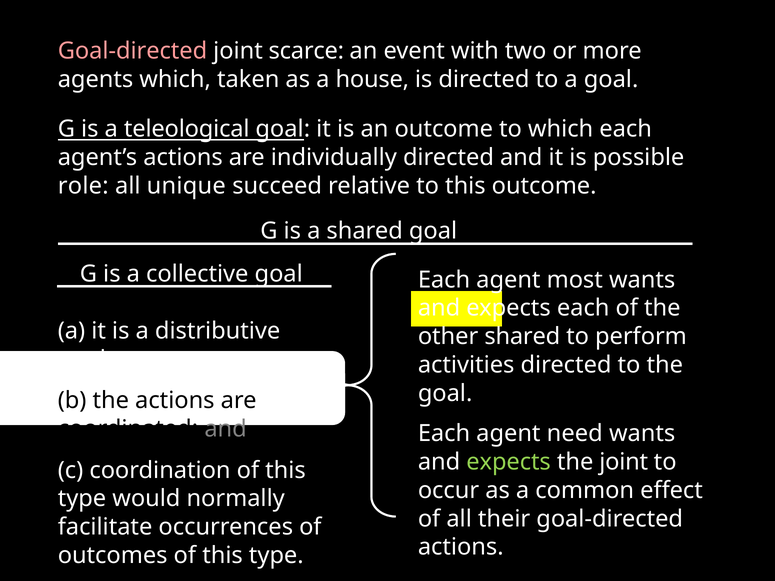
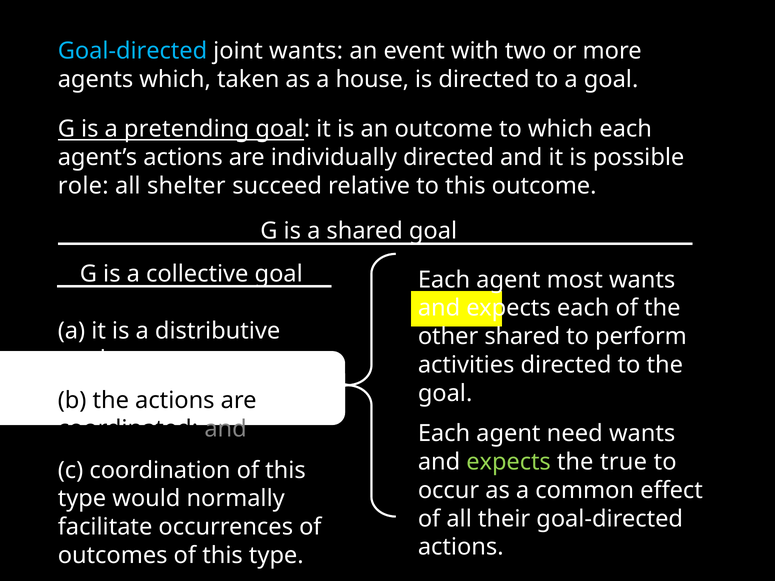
Goal-directed colour: pink -> light blue (132, 51)
joint scarce: scarce -> wants (306, 51)
teleological: teleological -> pretending (187, 129)
unique: unique -> shelter (186, 186)
the joint: joint -> true (624, 462)
